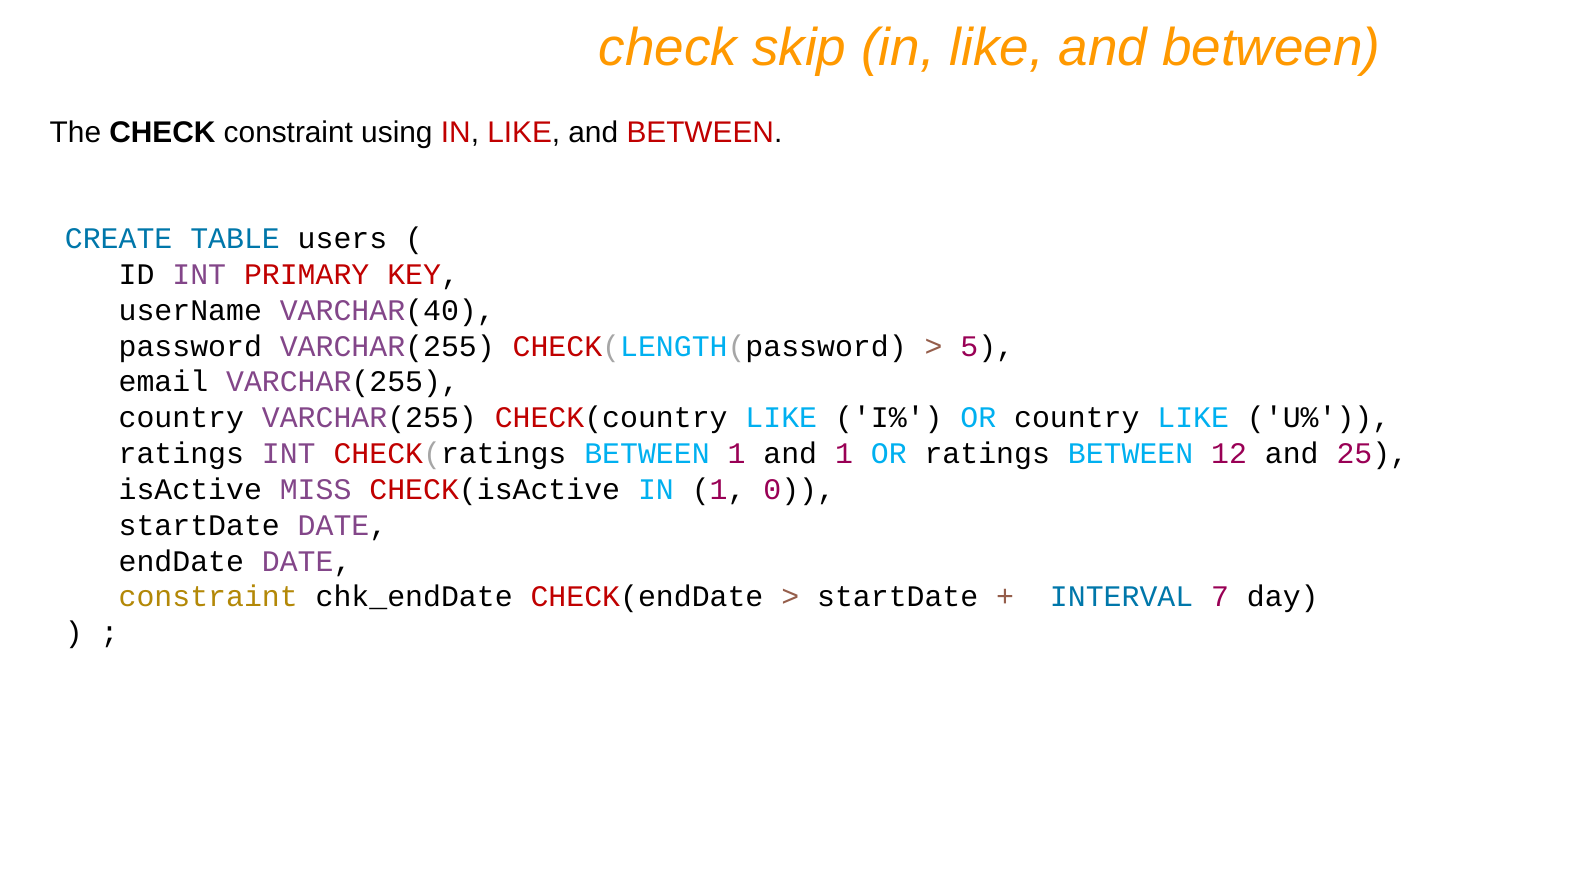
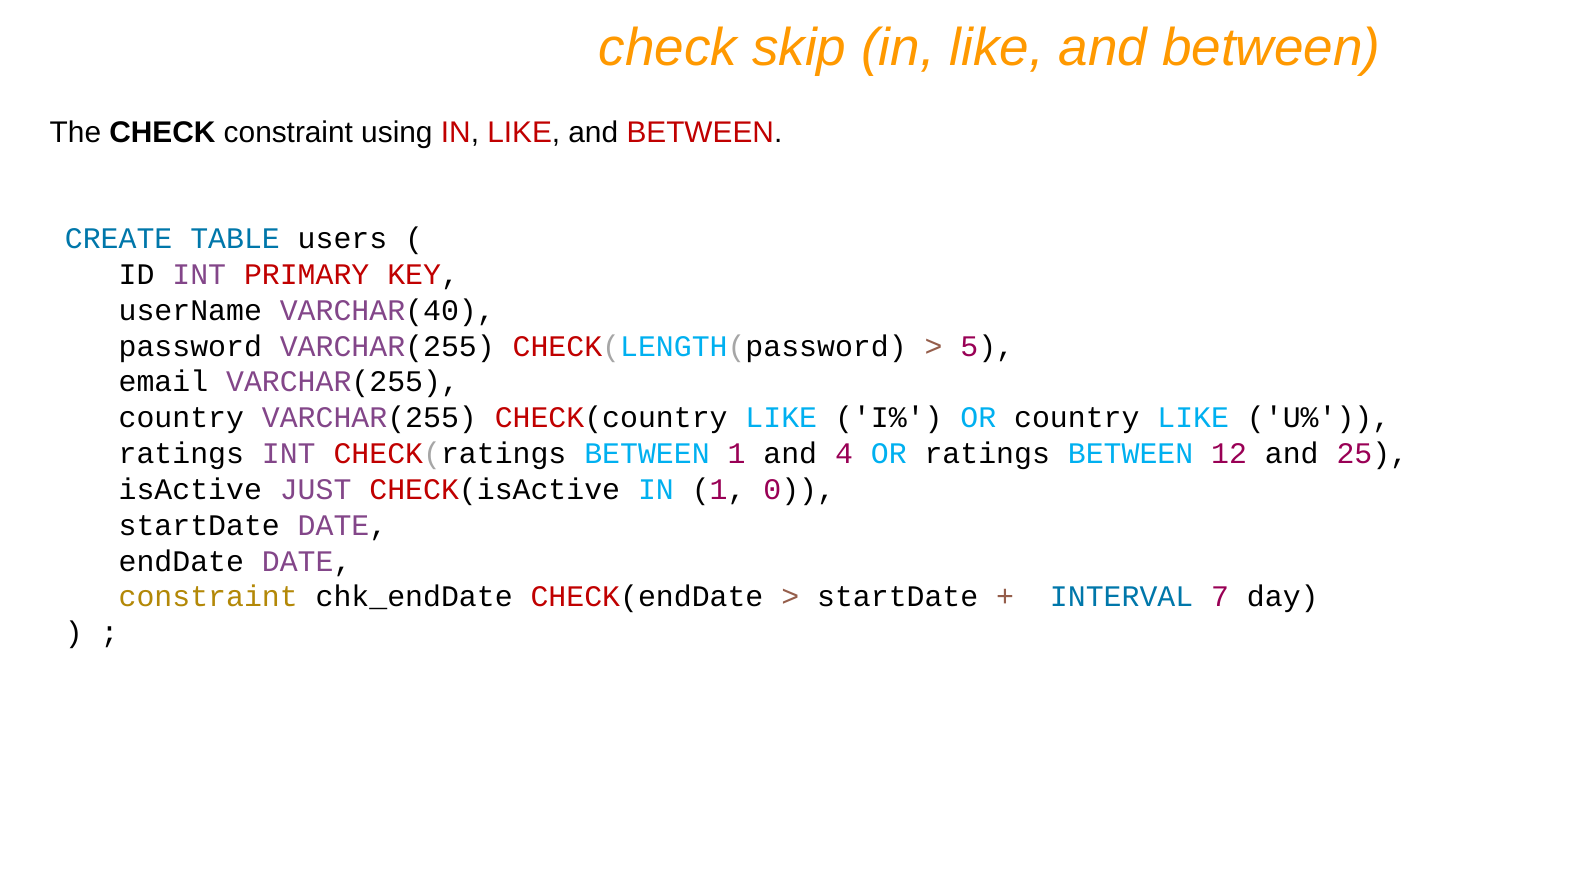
and 1: 1 -> 4 (844, 453)
MISS: MISS -> JUST (316, 489)
